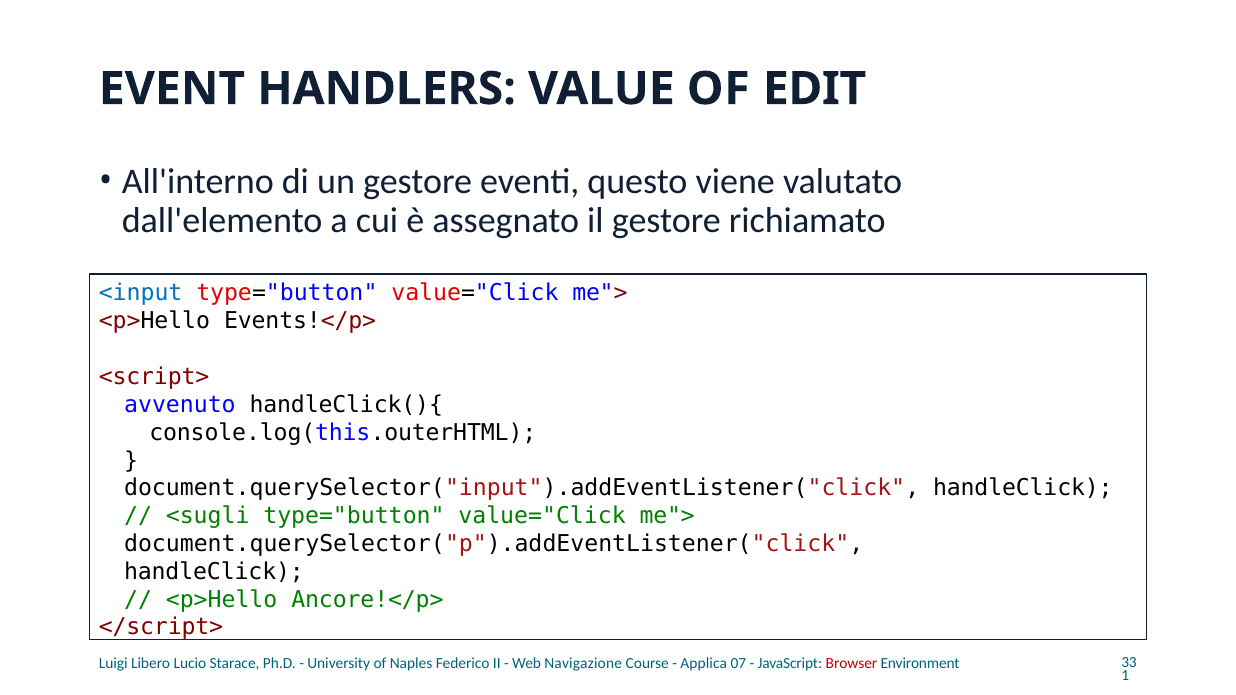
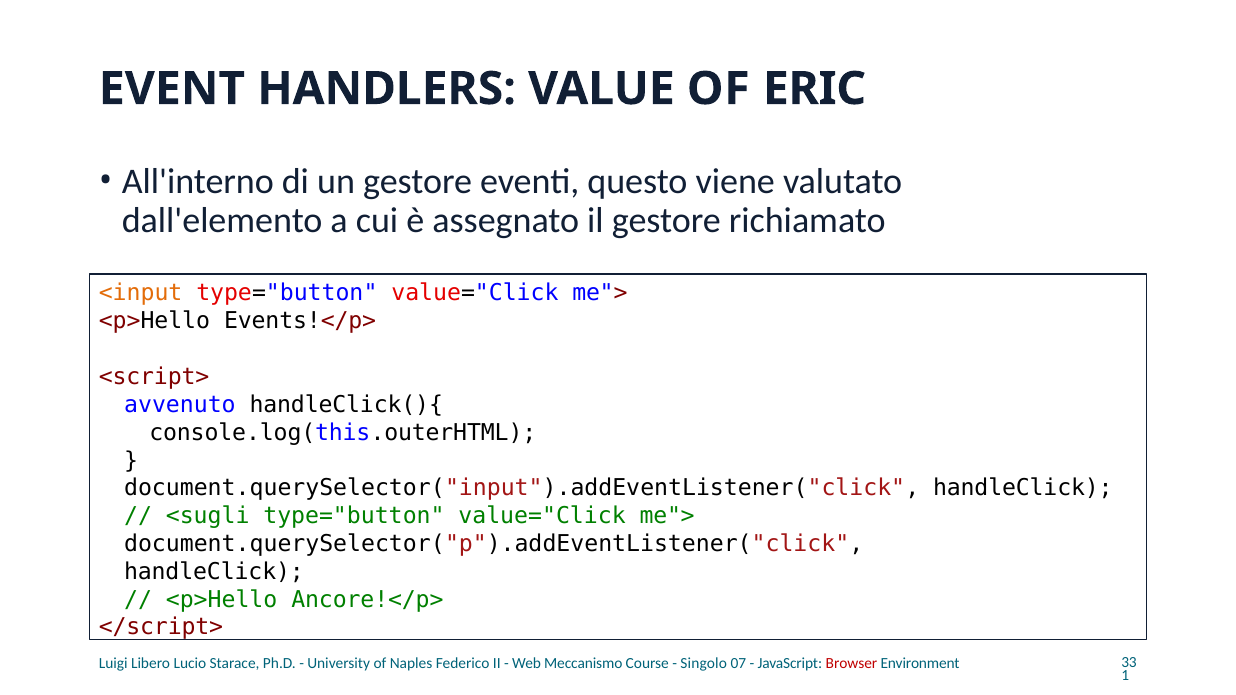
EDIT: EDIT -> ERIC (814, 89)
<input colour: blue -> orange (141, 293)
Navigazione: Navigazione -> Meccanismo (583, 663)
Applica: Applica -> Singolo (704, 663)
